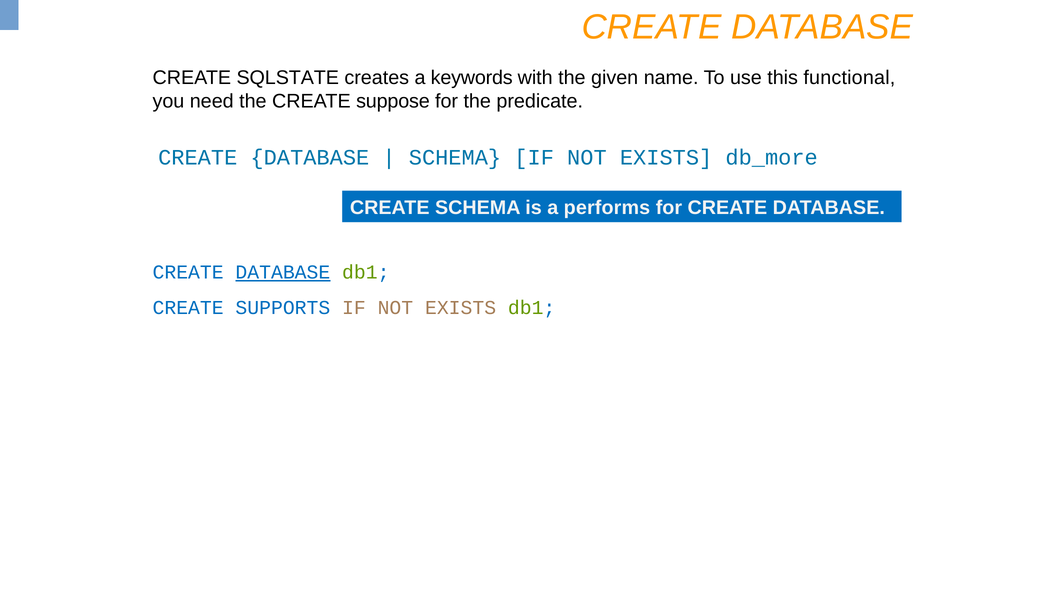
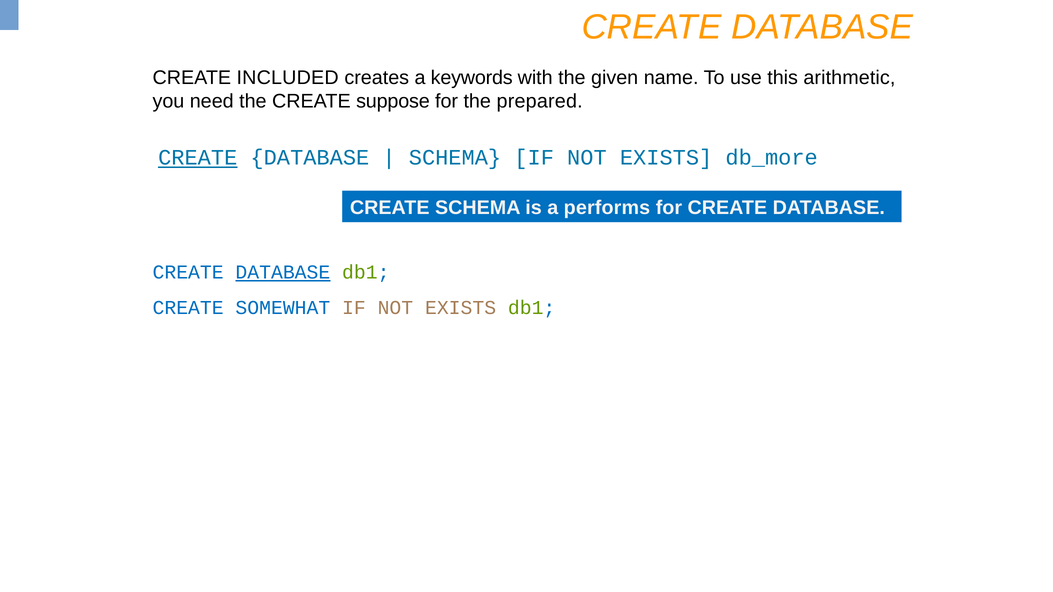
SQLSTATE: SQLSTATE -> INCLUDED (288, 78)
functional: functional -> arithmetic (849, 78)
predicate: predicate -> prepared (540, 101)
CREATE underline: none -> present (198, 158)
SUPPORTS: SUPPORTS -> SOMEWHAT (283, 308)
